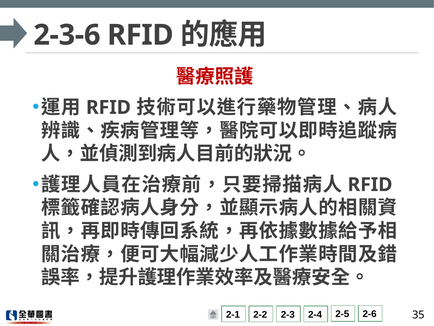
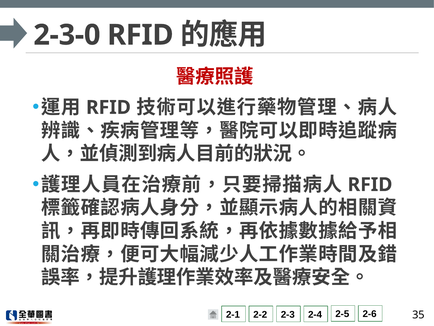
2-3-6: 2-3-6 -> 2-3-0 (67, 35)
